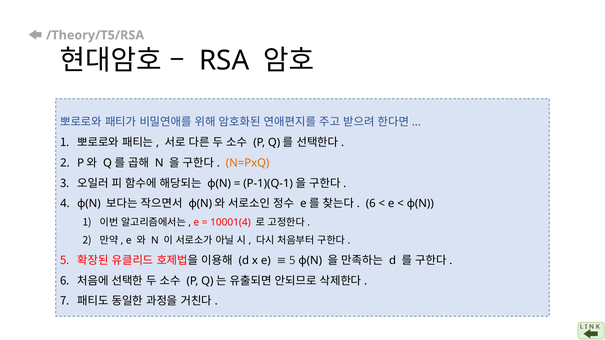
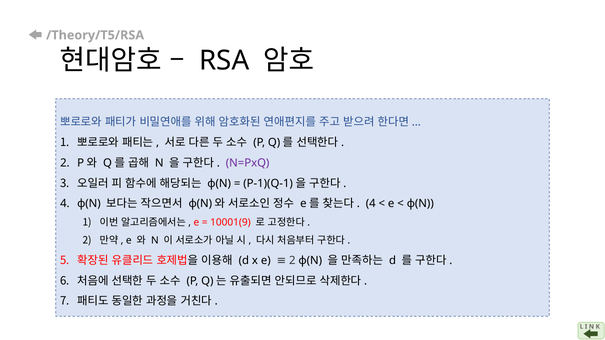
N=PxQ colour: orange -> purple (248, 163)
6: 6 -> 4 (371, 204)
10001(4: 10001(4 -> 10001(9 (230, 223)
e 5: 5 -> 2 (292, 261)
